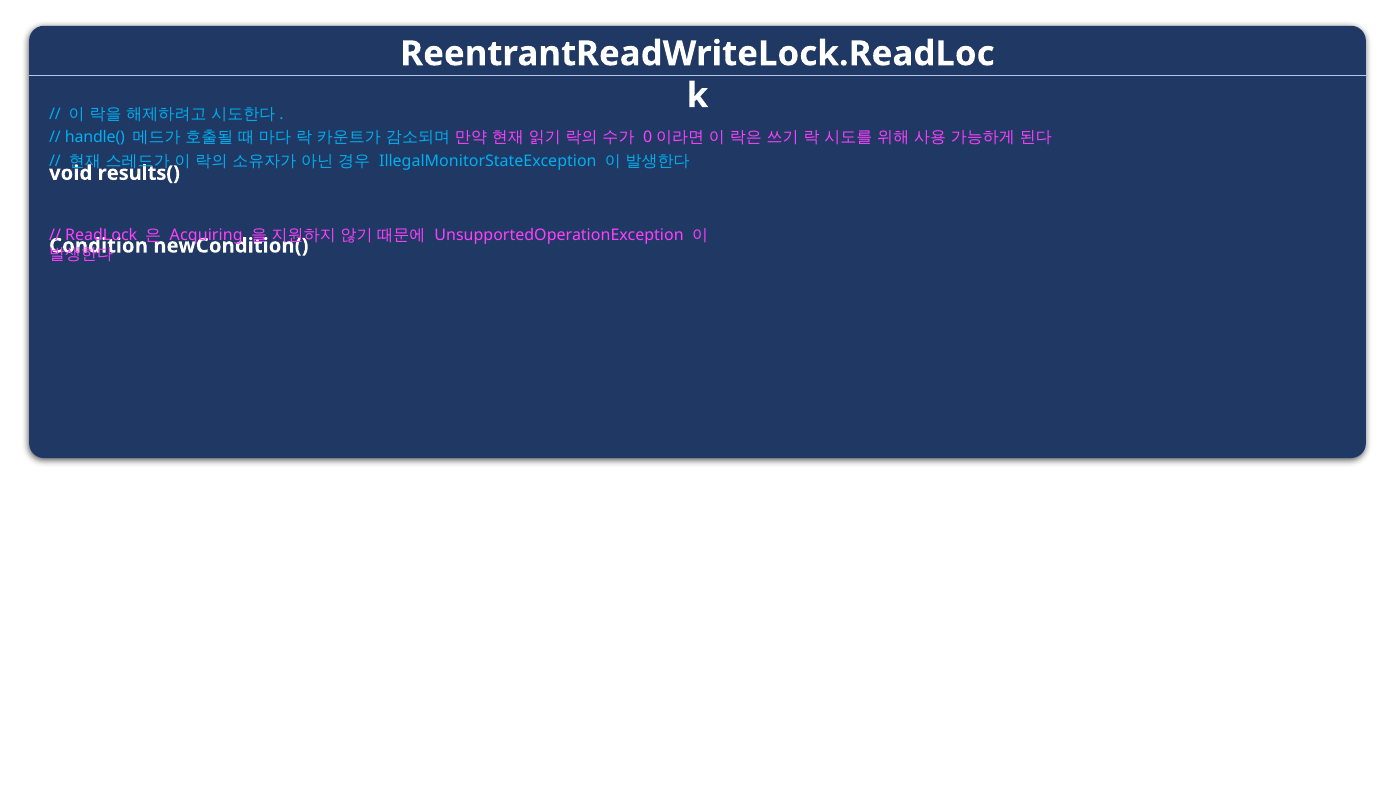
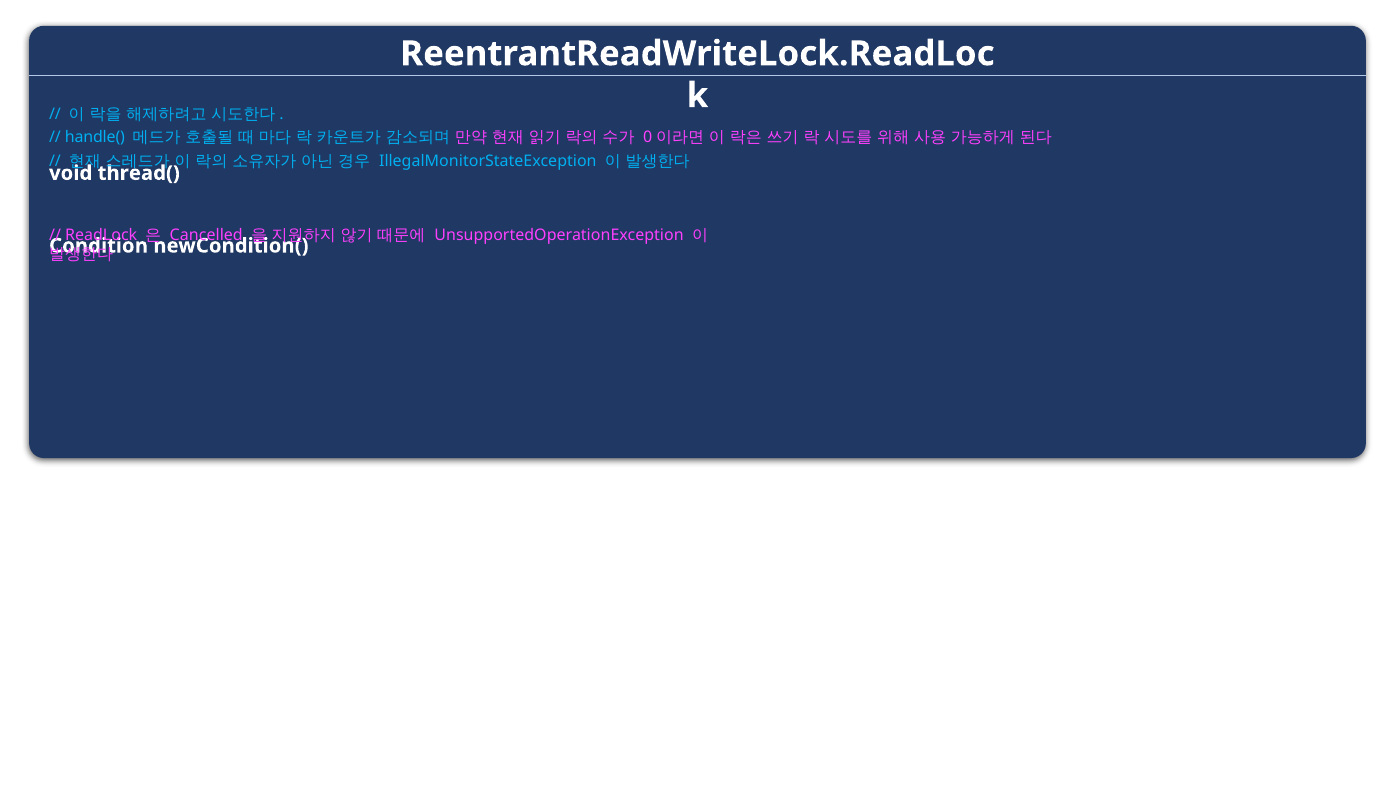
results(: results( -> thread( (139, 173)
Acquiring: Acquiring -> Cancelled (206, 235)
